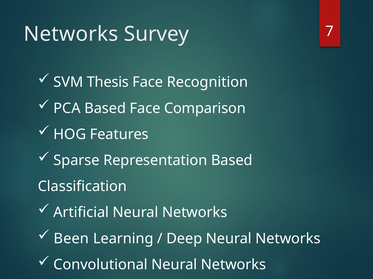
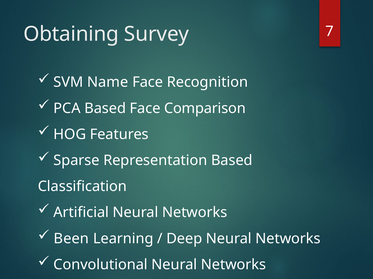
Networks: Networks -> Obtaining (71, 34)
Thesis: Thesis -> Name (108, 82)
